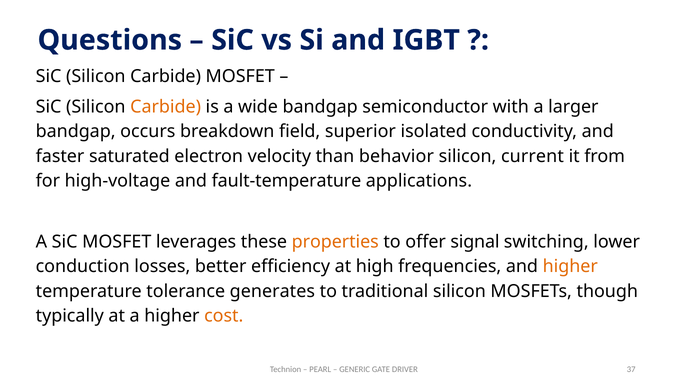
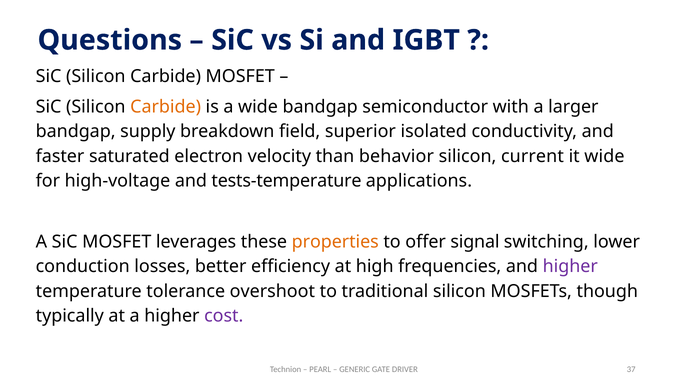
occurs: occurs -> supply (148, 132)
it from: from -> wide (604, 156)
fault-temperature: fault-temperature -> tests-temperature (287, 181)
higher colour: orange -> purple (570, 267)
generates: generates -> overshoot (272, 291)
cost colour: orange -> purple (224, 316)
